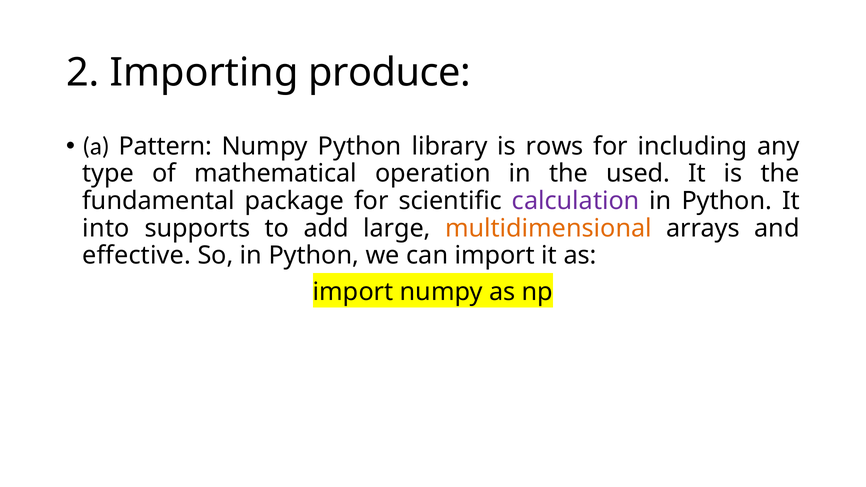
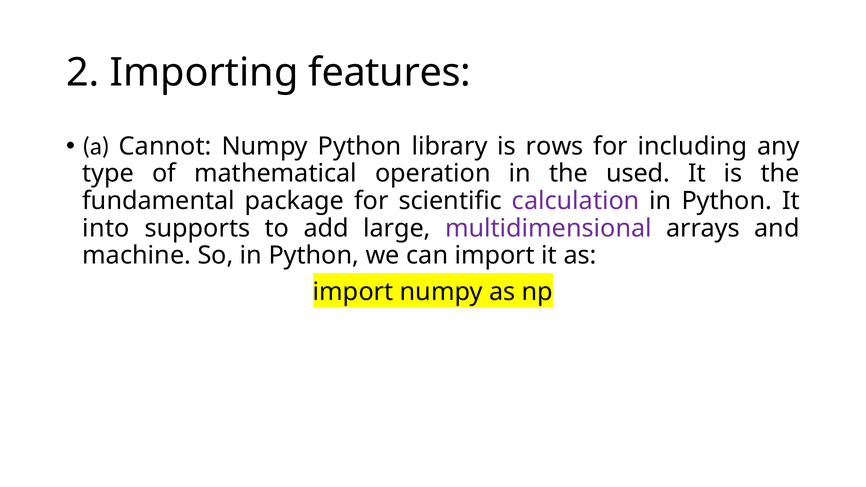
produce: produce -> features (390, 73)
Pattern: Pattern -> Cannot (165, 146)
multidimensional colour: orange -> purple (548, 228)
effective: effective -> machine (137, 256)
